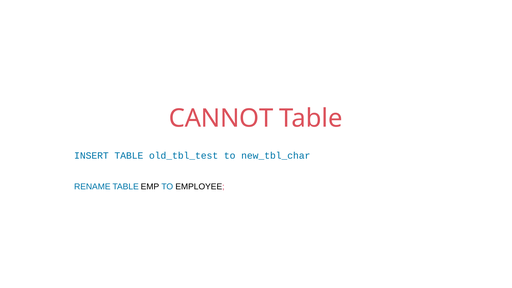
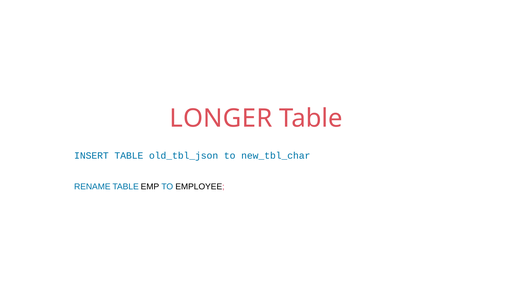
CANNOT: CANNOT -> LONGER (221, 118)
old_tbl_test: old_tbl_test -> old_tbl_json (184, 156)
